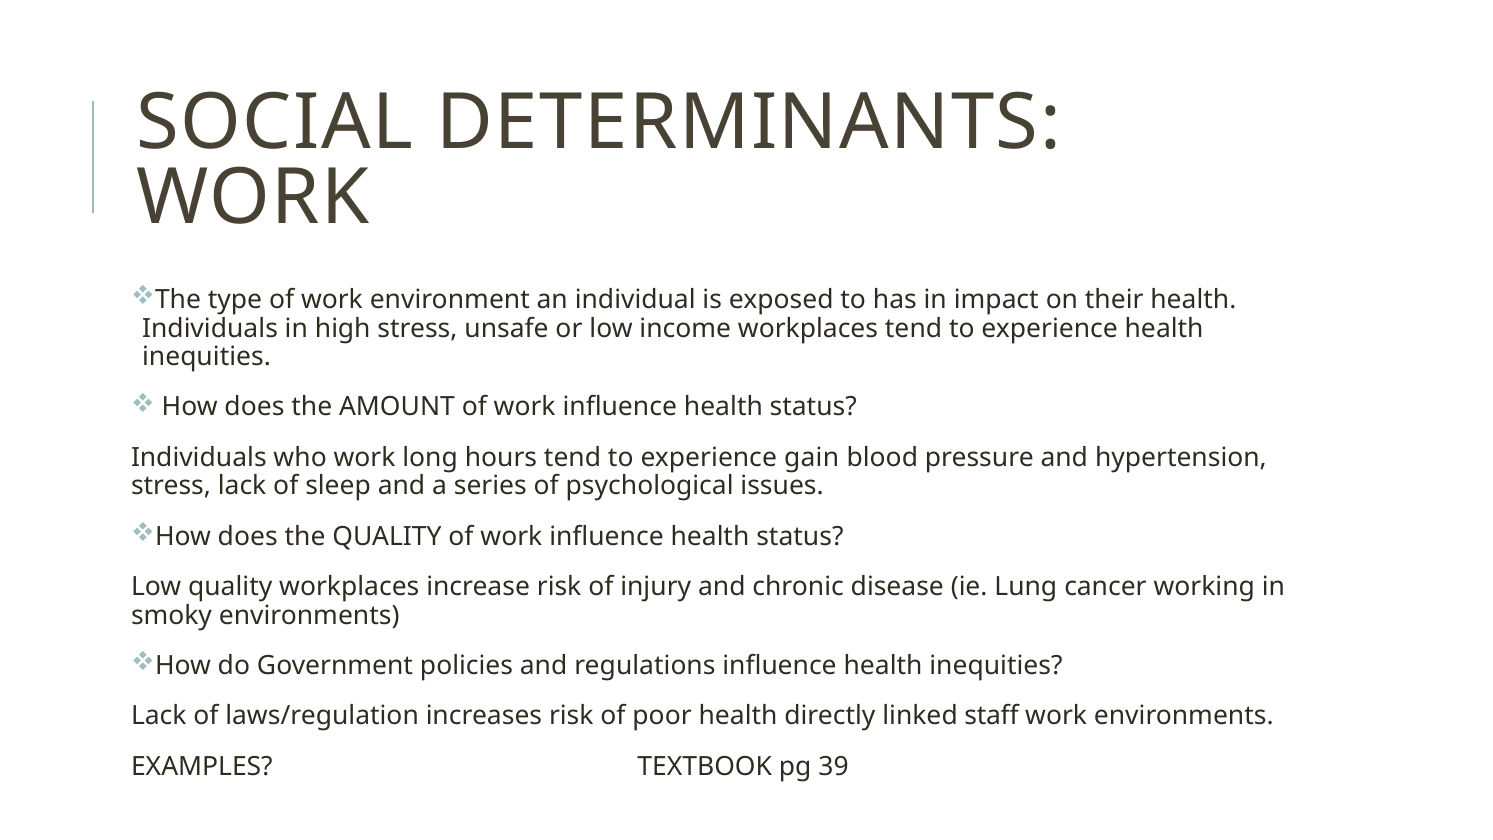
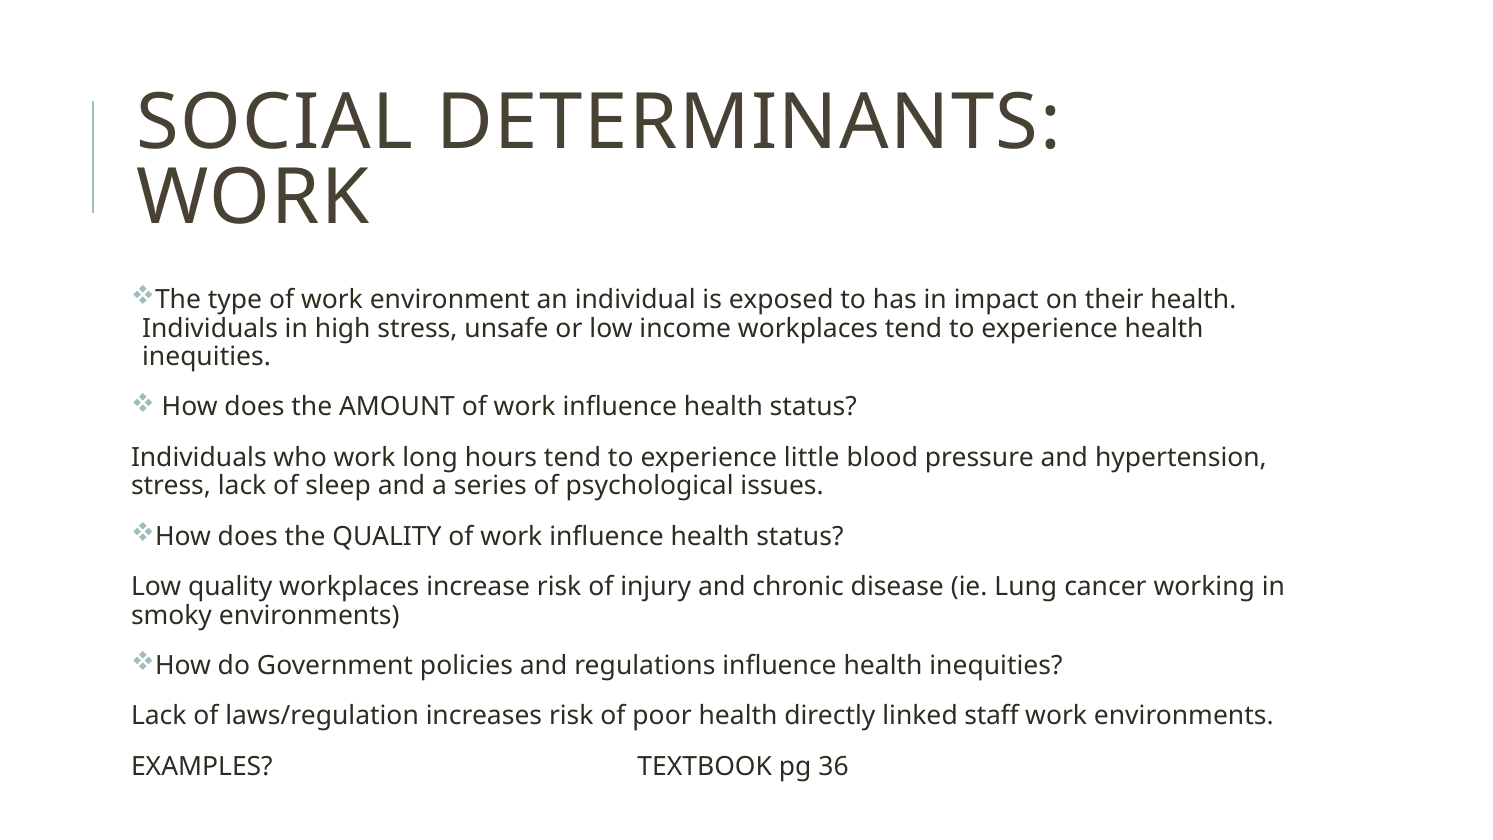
gain: gain -> little (812, 457)
39: 39 -> 36 (834, 766)
